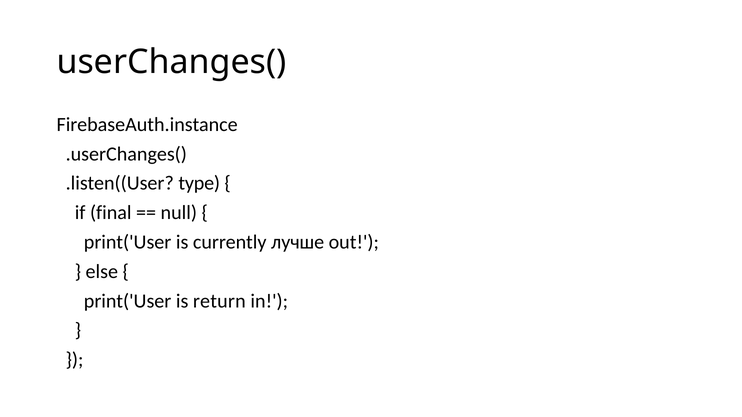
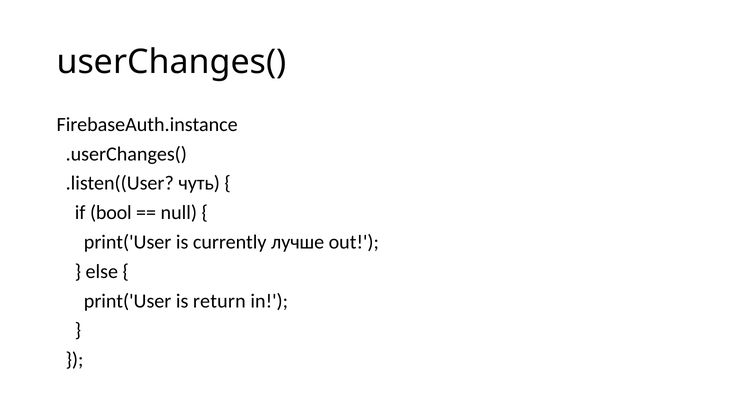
type: type -> чуть (199, 183)
final: final -> bool (111, 213)
